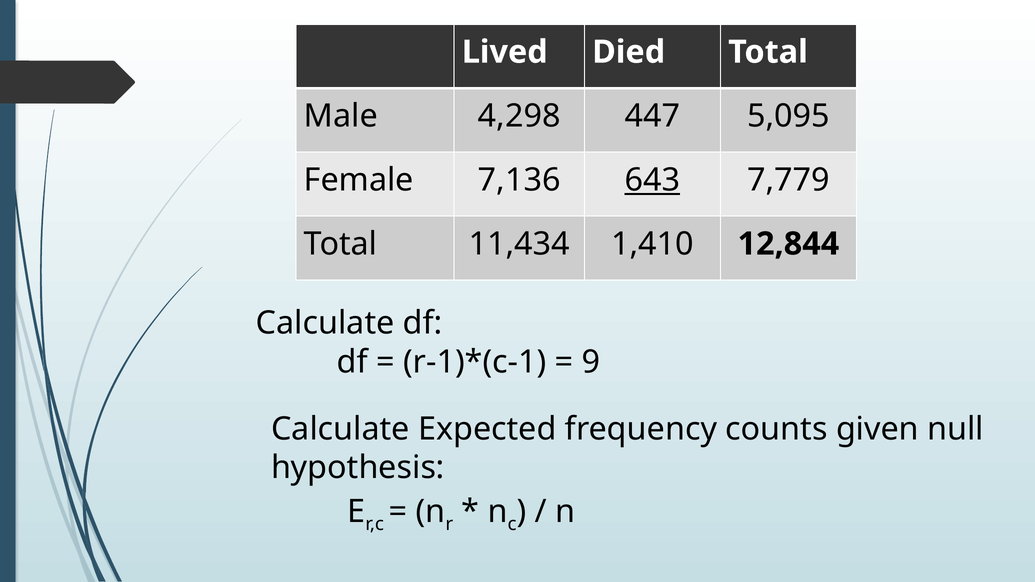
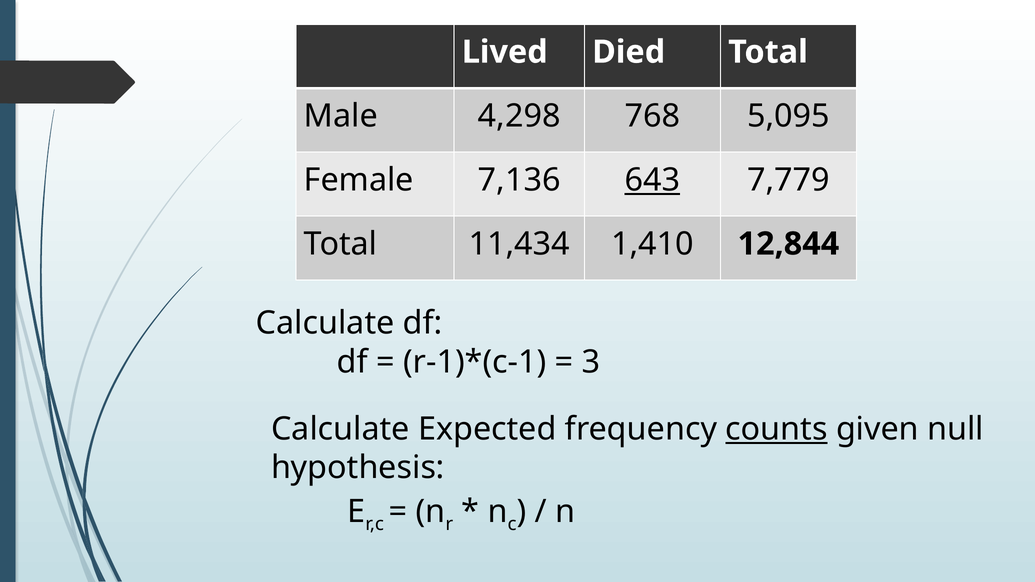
447: 447 -> 768 (652, 116)
9: 9 -> 3 (591, 362)
counts underline: none -> present (777, 429)
